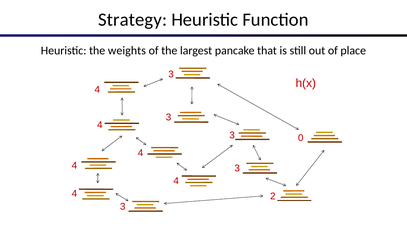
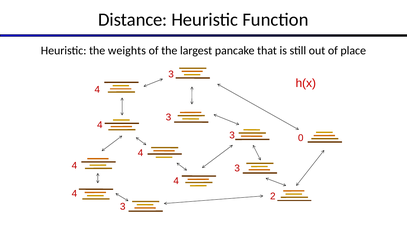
Strategy: Strategy -> Distance (133, 20)
